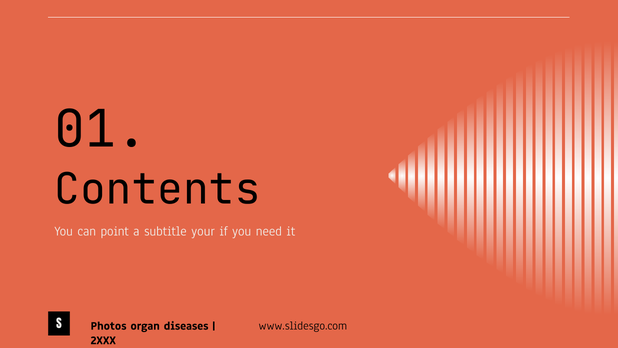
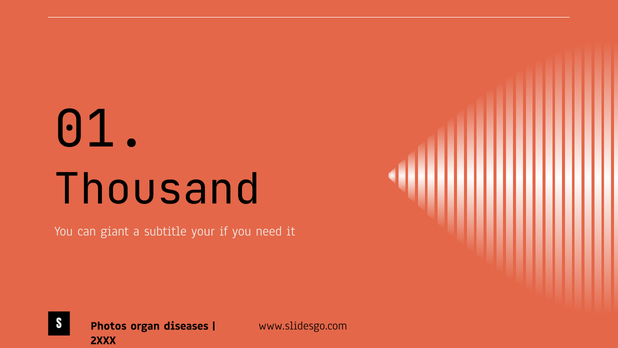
Contents: Contents -> Thousand (157, 189)
point: point -> giant (115, 231)
